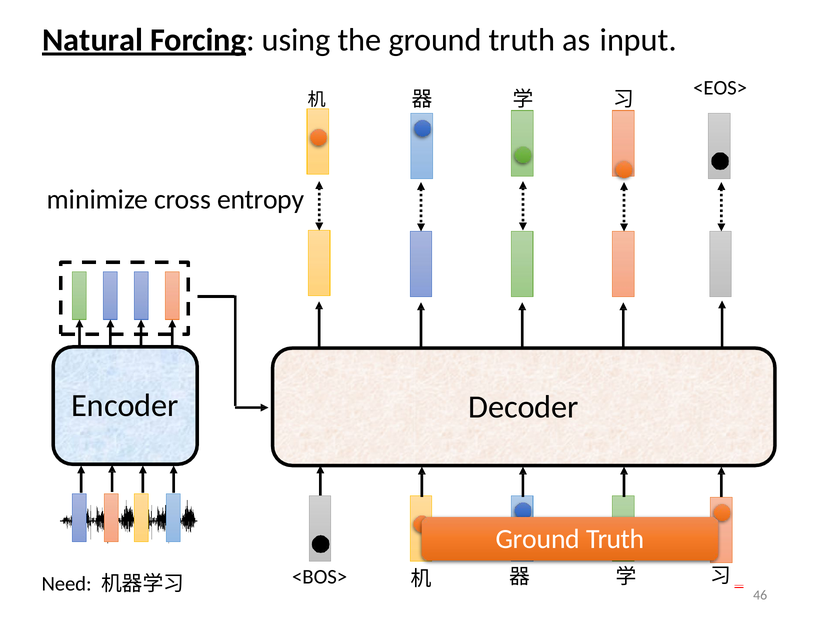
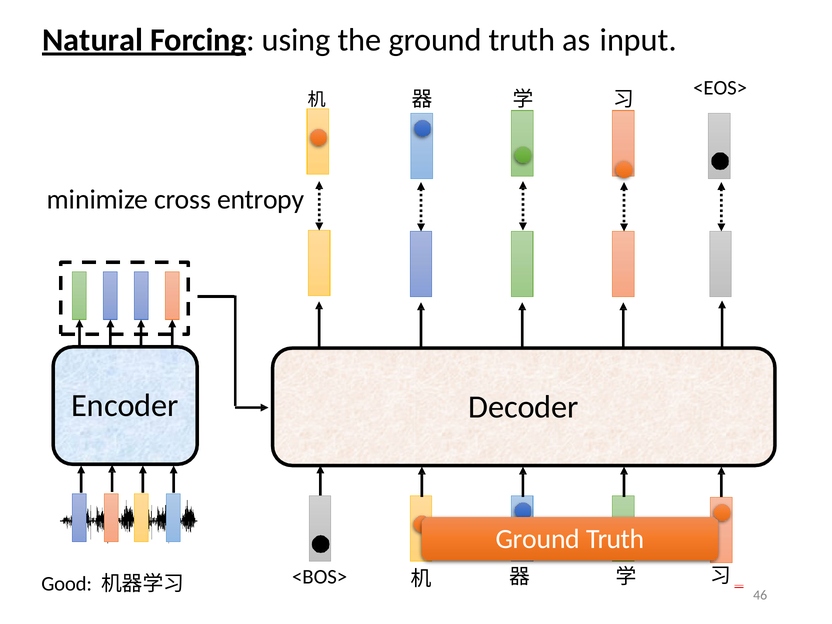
Need: Need -> Good (67, 584)
